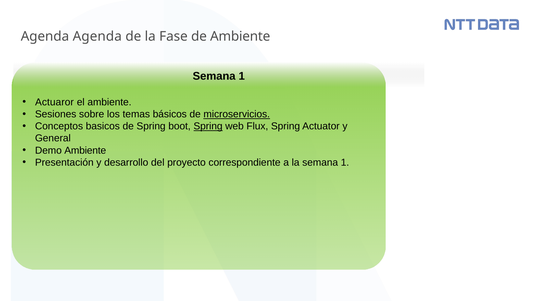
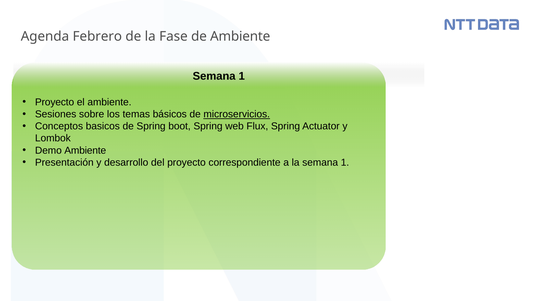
Agenda Agenda: Agenda -> Febrero (97, 37)
Actuaror: Actuaror -> Proyecto (55, 102)
Spring underline: present -> none (208, 127)
General: General -> Lombok (53, 139)
